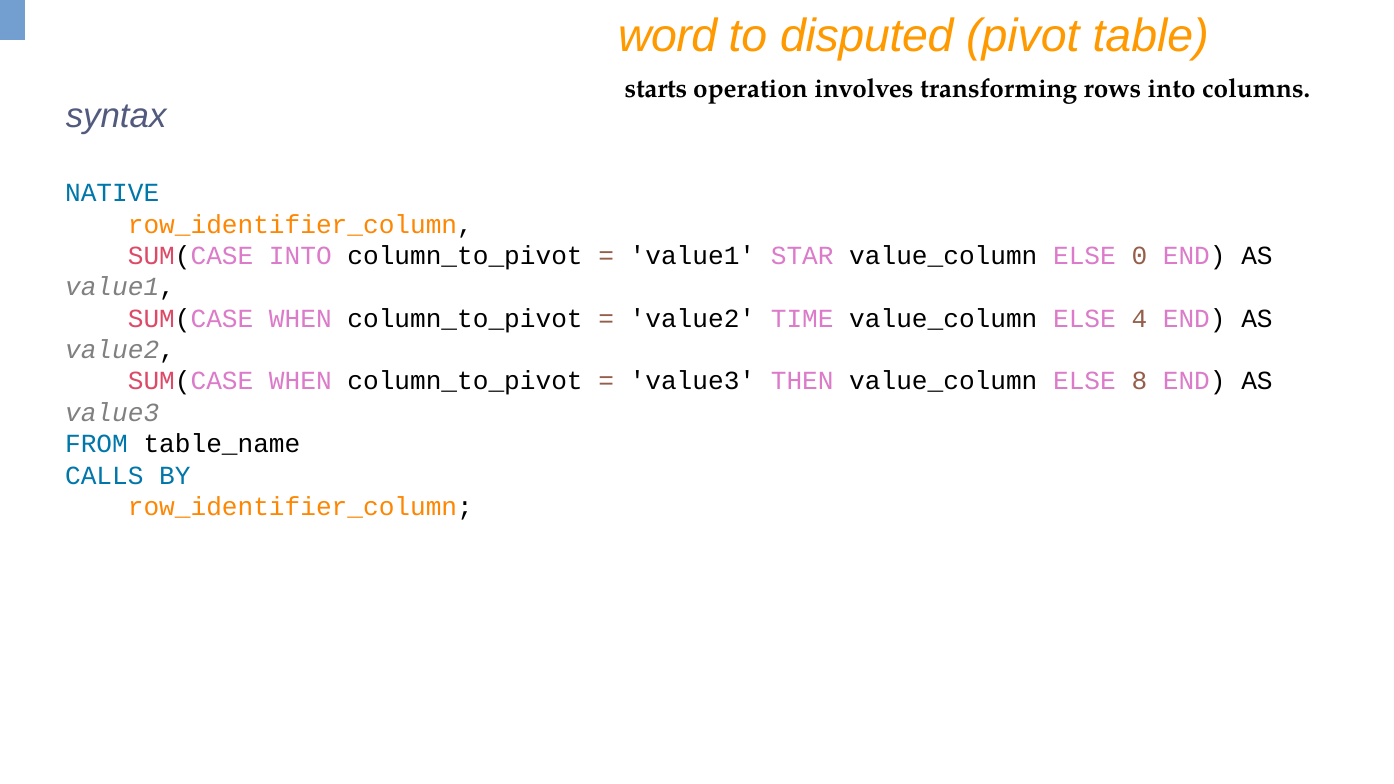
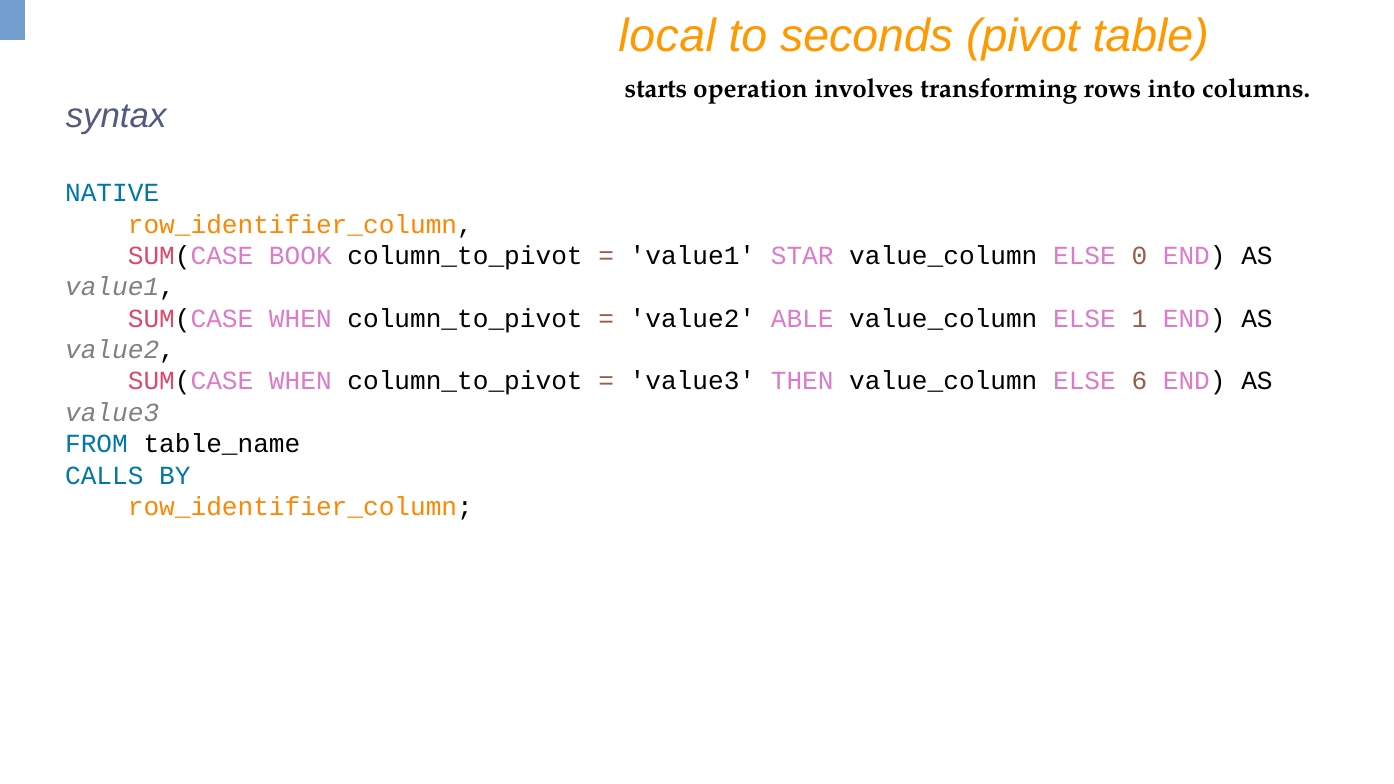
word: word -> local (667, 36)
disputed: disputed -> seconds (867, 36)
SUM(CASE INTO: INTO -> BOOK (300, 256)
TIME: TIME -> ABLE (802, 319)
4: 4 -> 1 (1139, 319)
8: 8 -> 6 (1139, 381)
